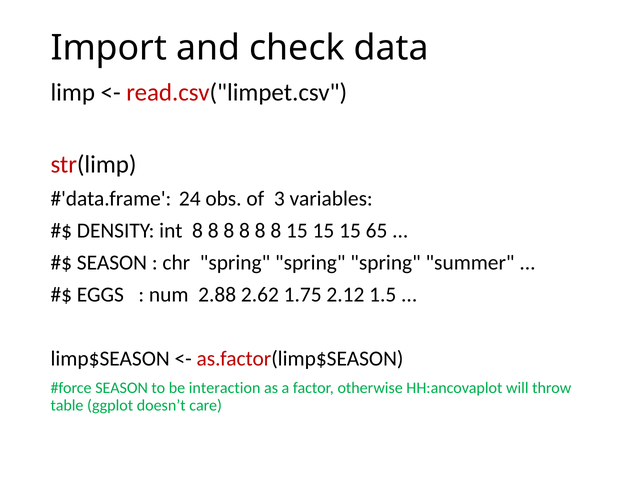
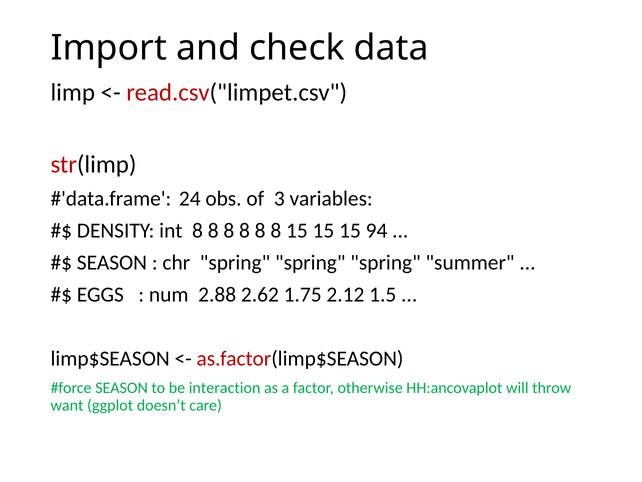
65: 65 -> 94 (377, 230)
table: table -> want (67, 405)
